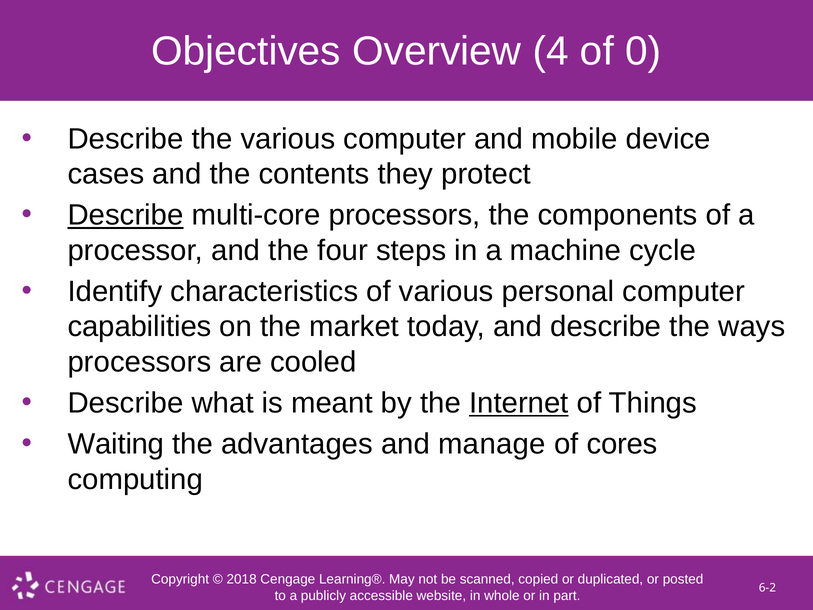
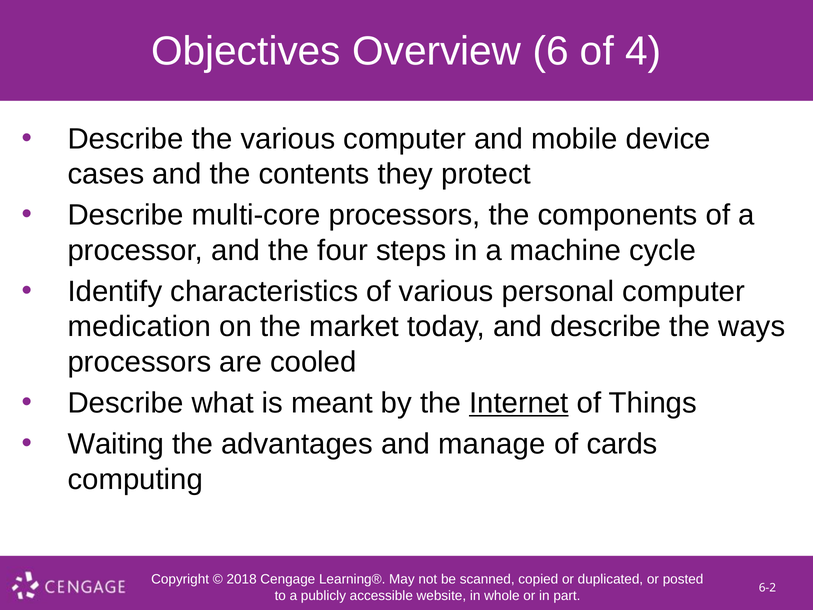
4: 4 -> 6 (551, 51)
0: 0 -> 4 (643, 51)
Describe underline: present -> none (126, 215)
capabilities: capabilities -> medication (139, 327)
cores: cores -> cards (622, 444)
